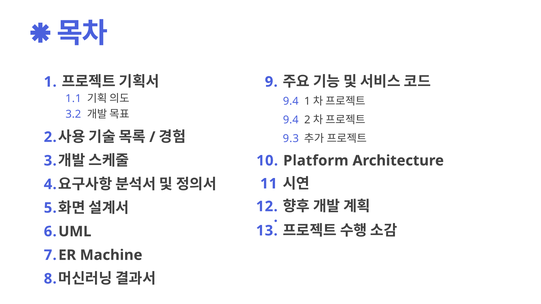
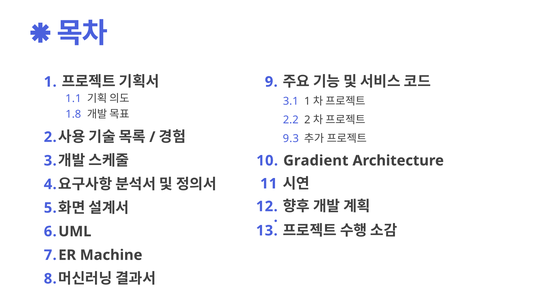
9.4: 9.4 -> 3.1 (291, 101)
3.2: 3.2 -> 1.8 (73, 114)
9.4: 9.4 -> 2.2 (291, 120)
Platform: Platform -> Gradient (316, 161)
